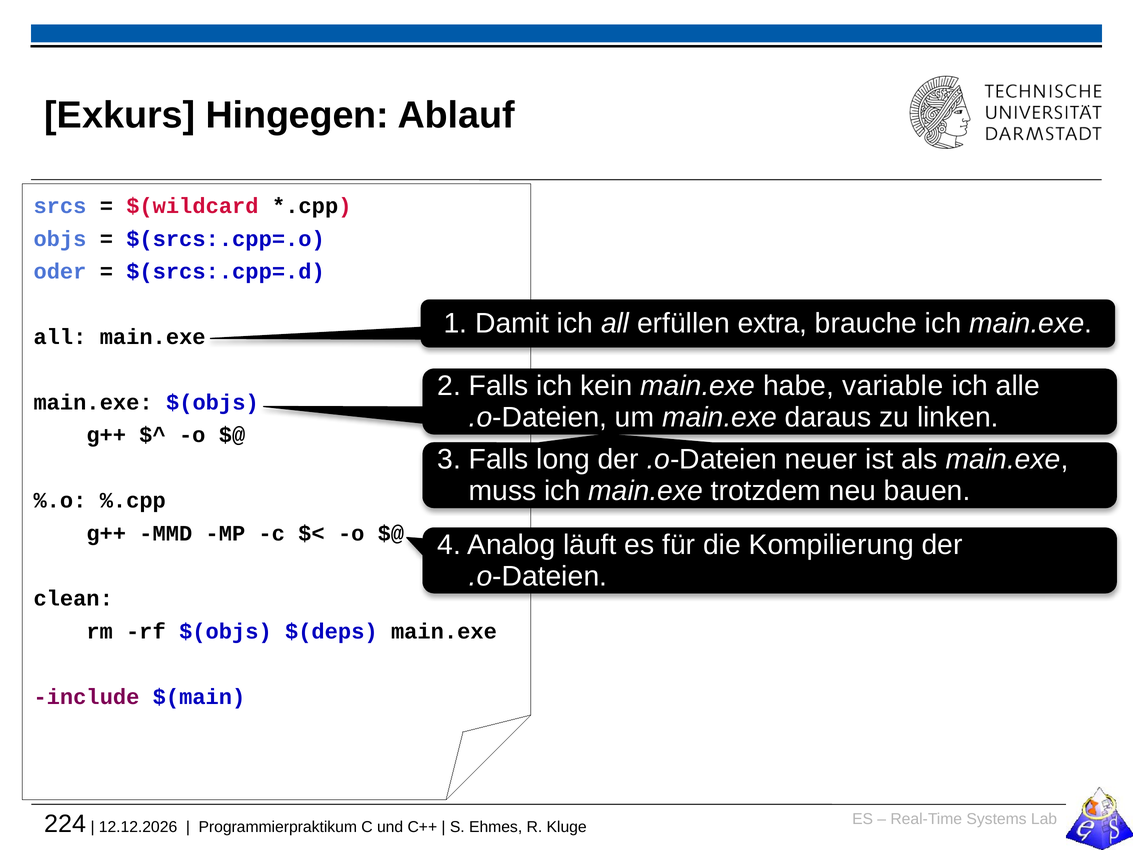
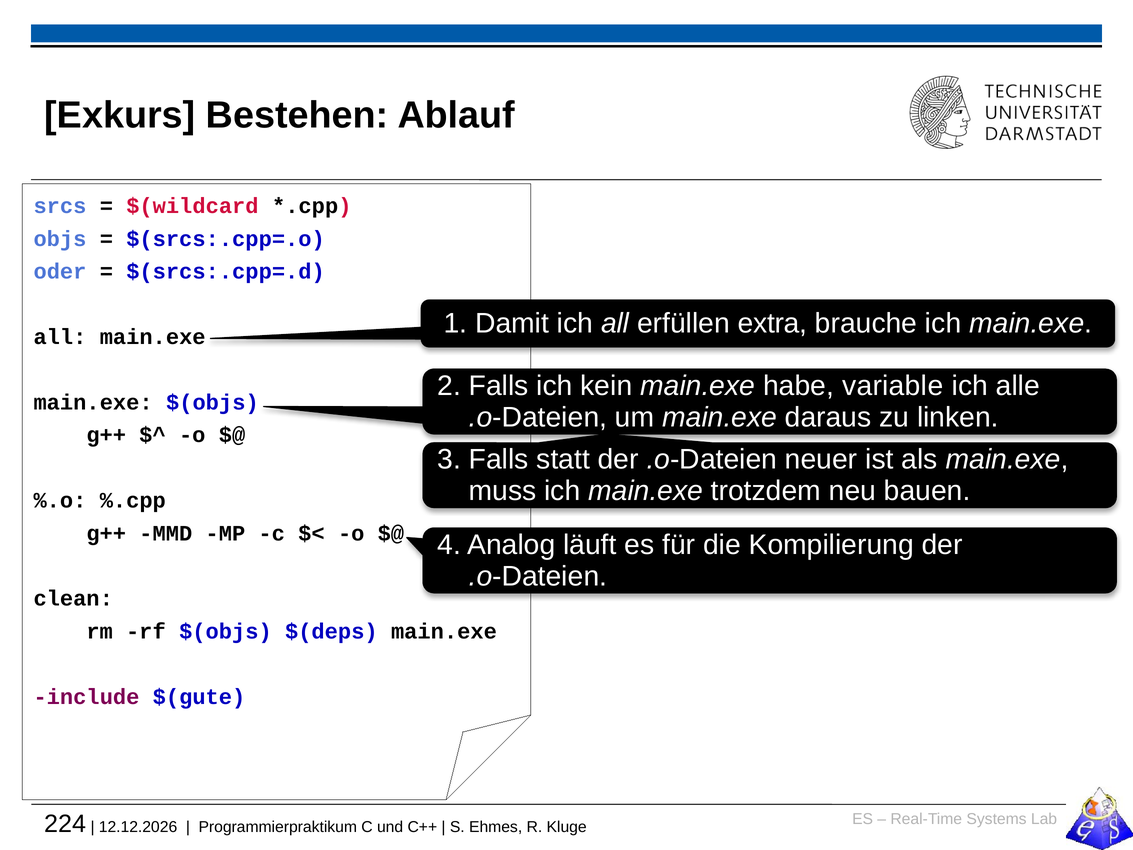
Hingegen: Hingegen -> Bestehen (297, 115)
long: long -> statt (563, 459)
$(main: $(main -> $(gute (199, 697)
